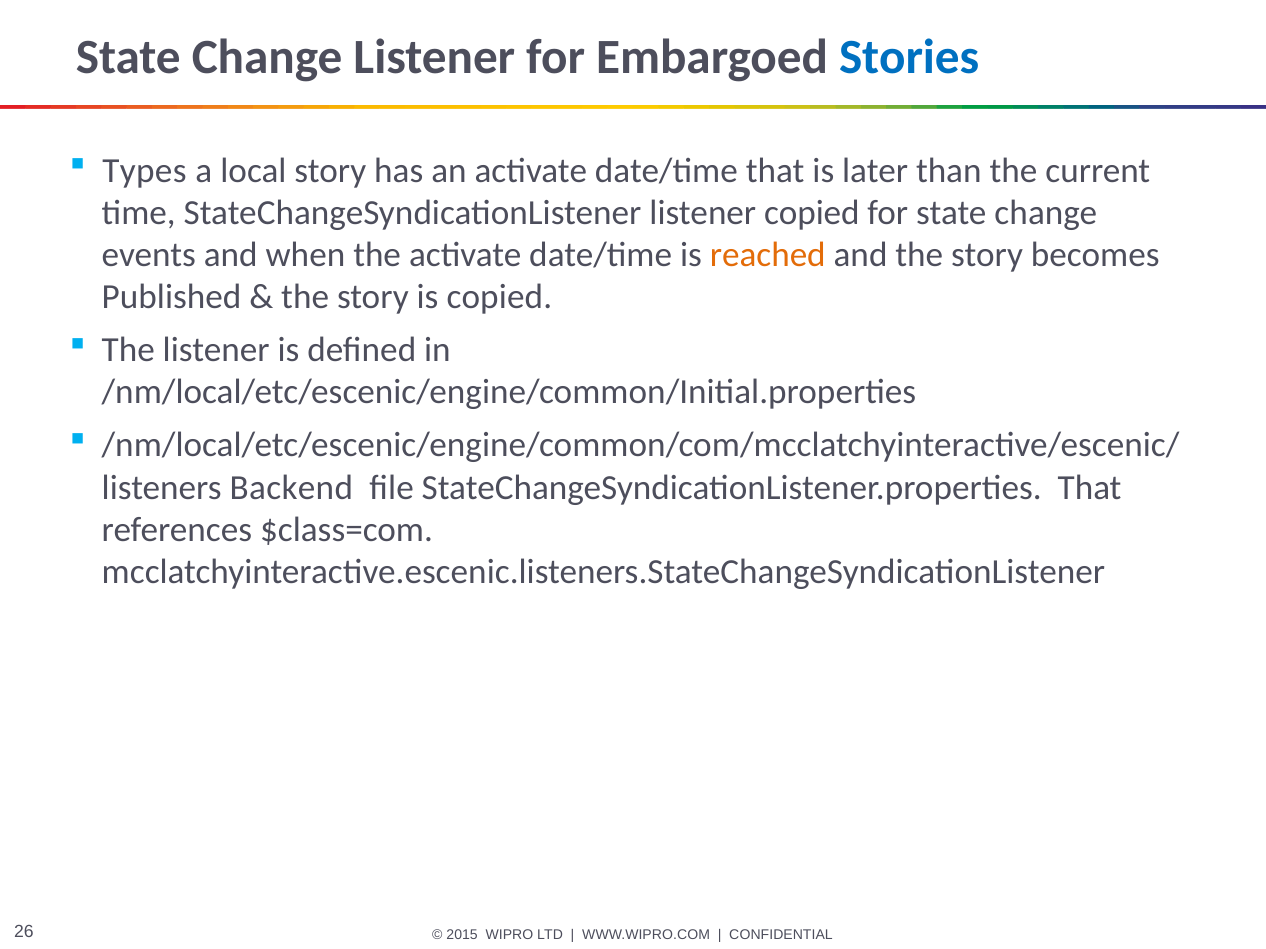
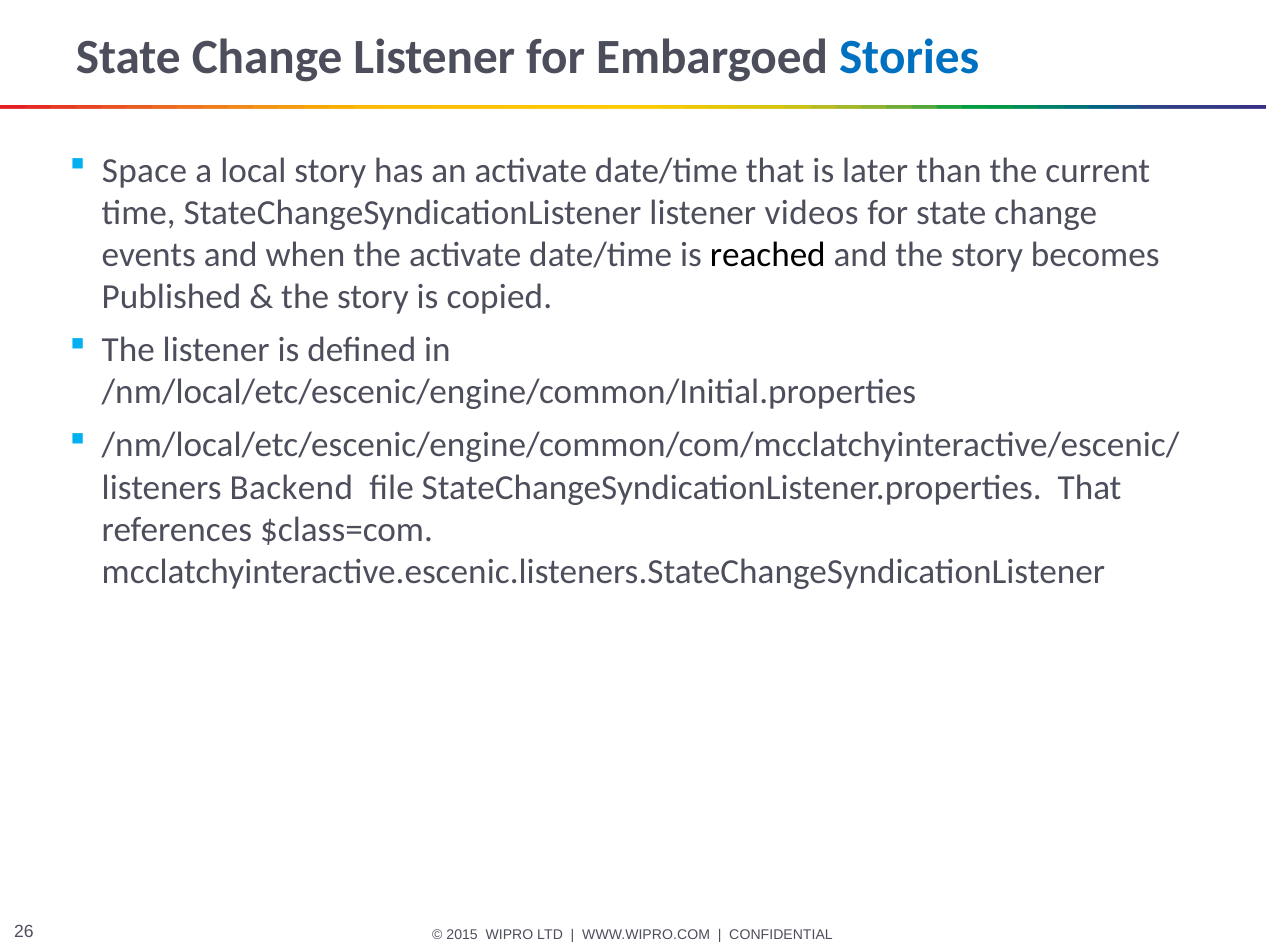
Types: Types -> Space (144, 171)
listener copied: copied -> videos (812, 213)
reached colour: orange -> black (768, 255)
